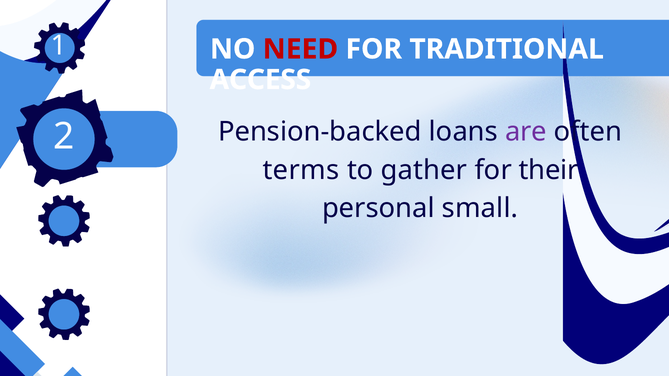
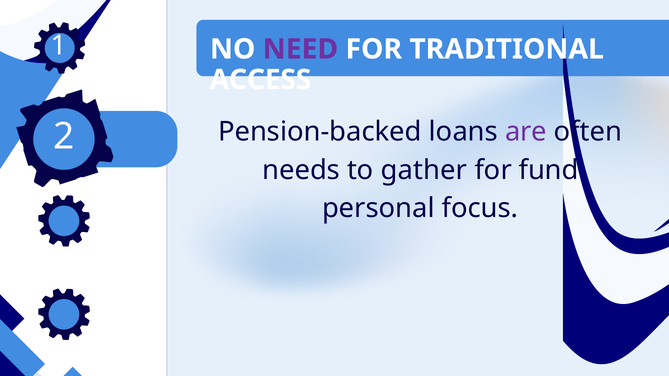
NEED colour: red -> purple (300, 49)
terms: terms -> needs (301, 170)
their: their -> fund (549, 170)
small: small -> focus (480, 209)
